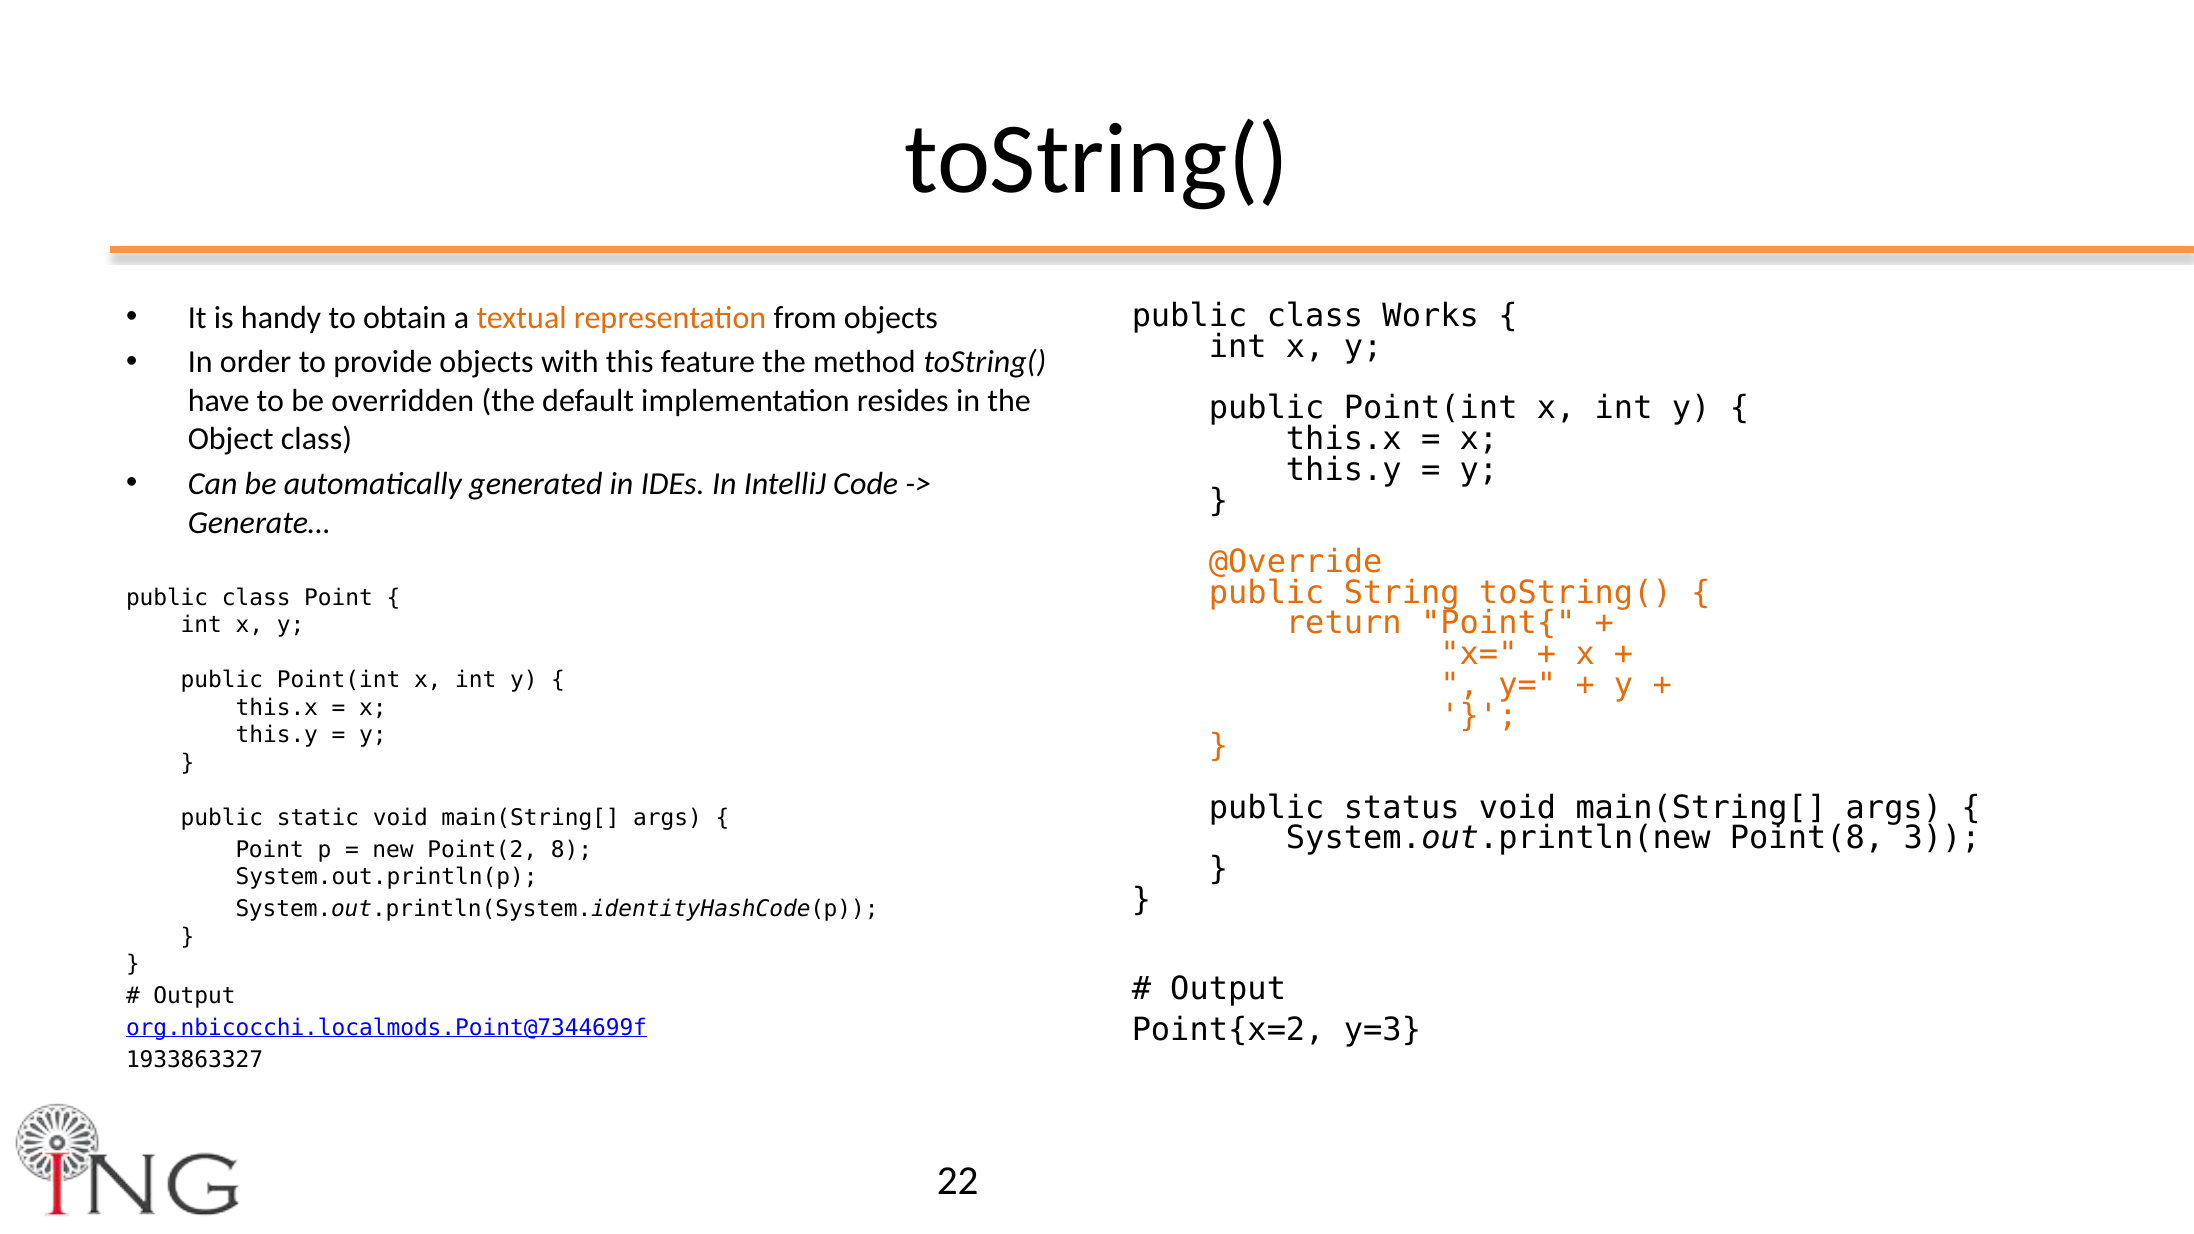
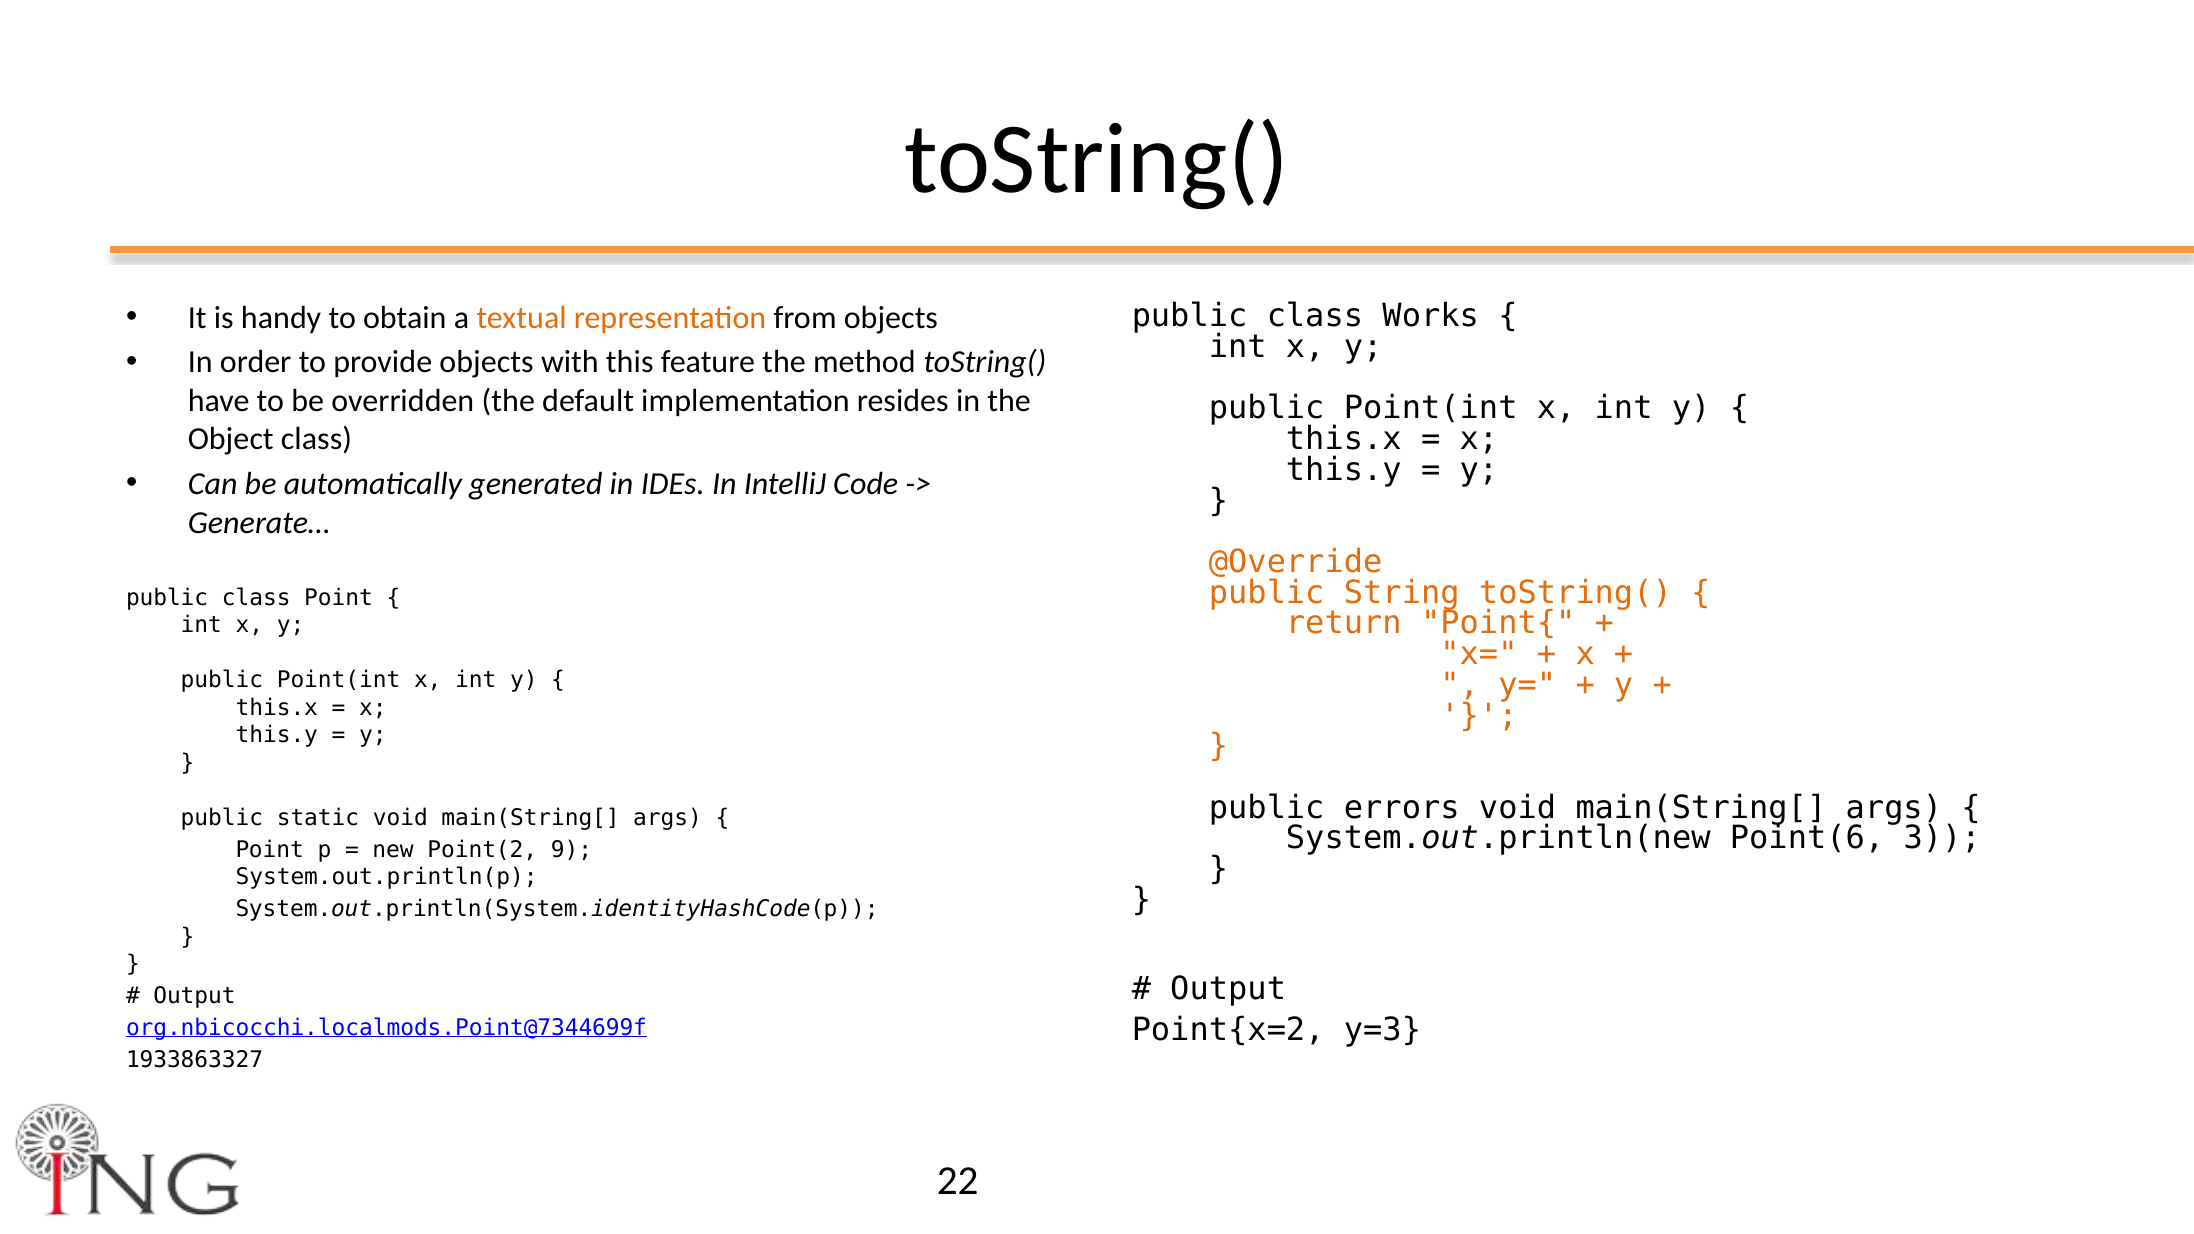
status: status -> errors (1402, 808)
Point(8: Point(8 -> Point(6 (1807, 838)
8: 8 -> 9 (571, 850)
